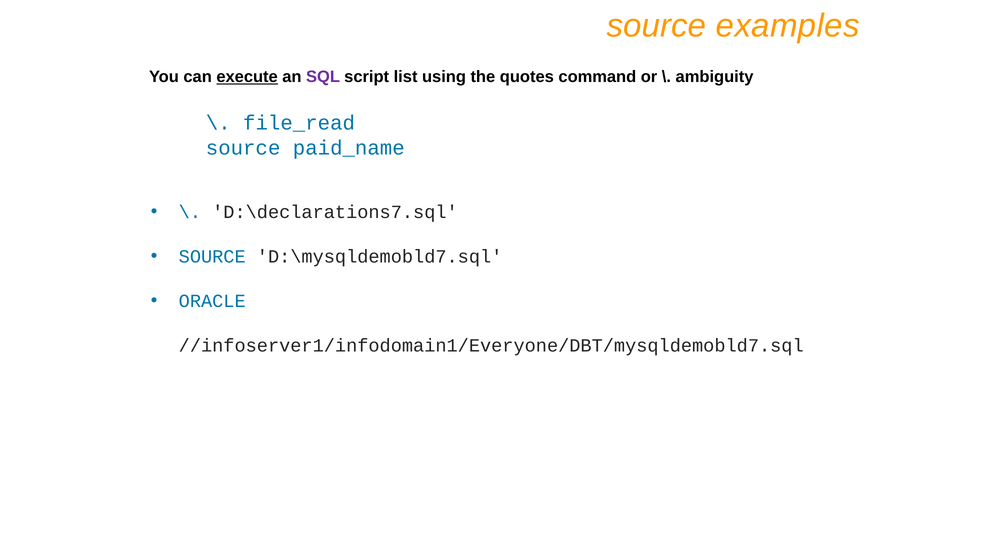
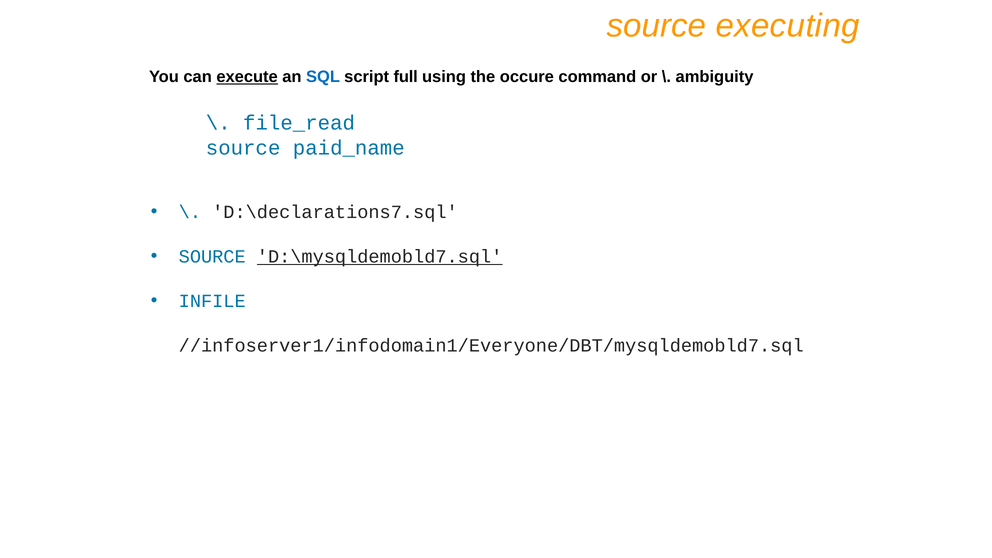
examples: examples -> executing (788, 26)
SQL colour: purple -> blue (323, 77)
list: list -> full (406, 77)
quotes: quotes -> occure (527, 77)
D:\mysqldemobld7.sql underline: none -> present (380, 257)
ORACLE: ORACLE -> INFILE (212, 301)
